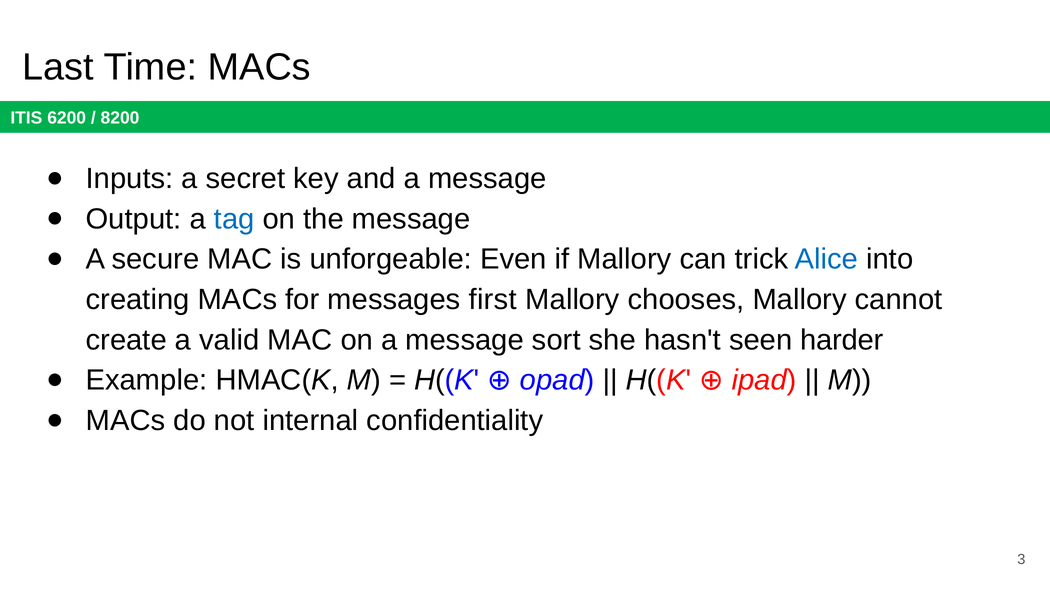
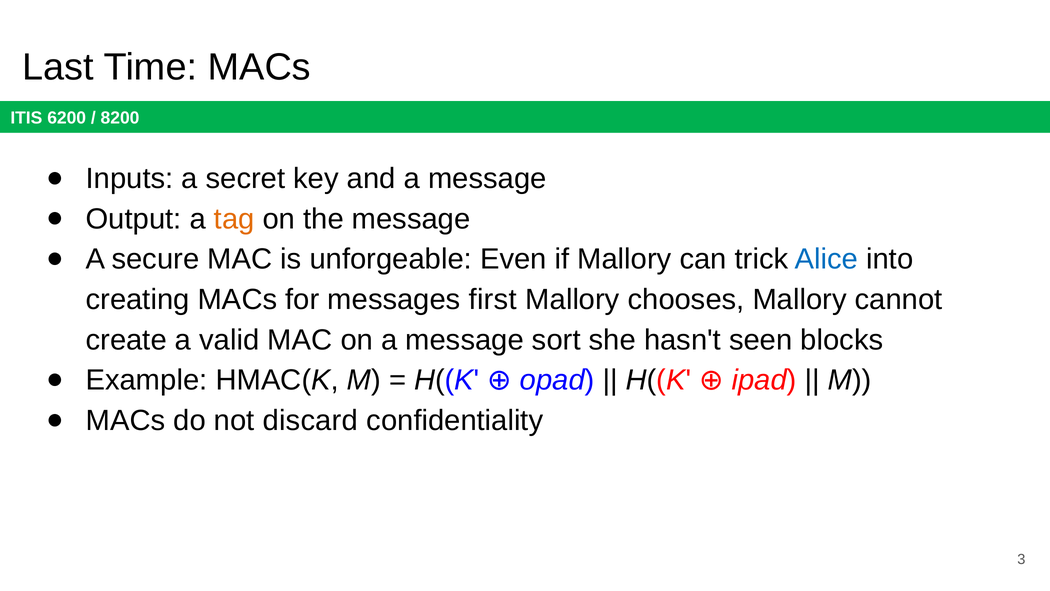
tag colour: blue -> orange (234, 219)
harder: harder -> blocks (842, 340)
internal: internal -> discard (310, 420)
